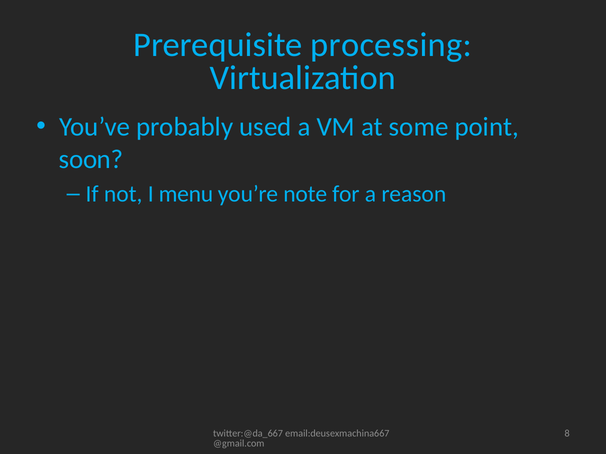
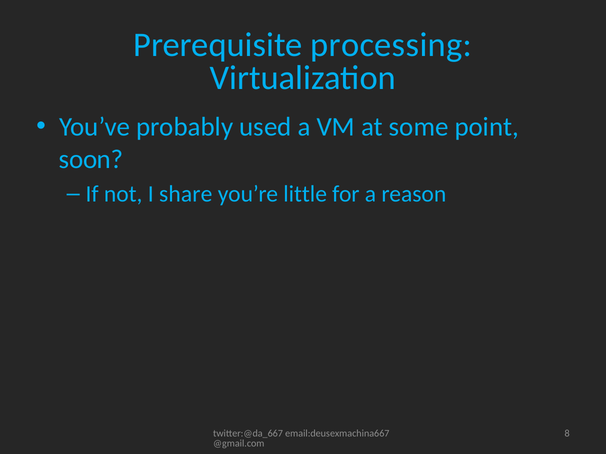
menu: menu -> share (186, 194)
note: note -> little (305, 194)
